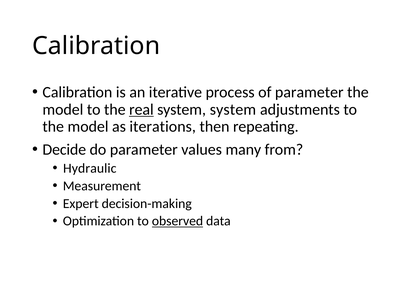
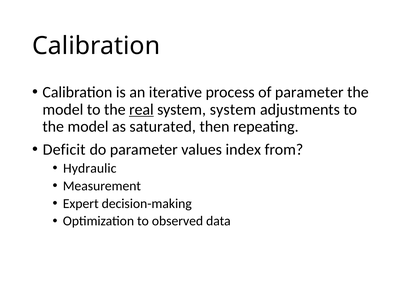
iterations: iterations -> saturated (163, 127)
Decide: Decide -> Deficit (64, 149)
many: many -> index (243, 149)
observed underline: present -> none (177, 221)
